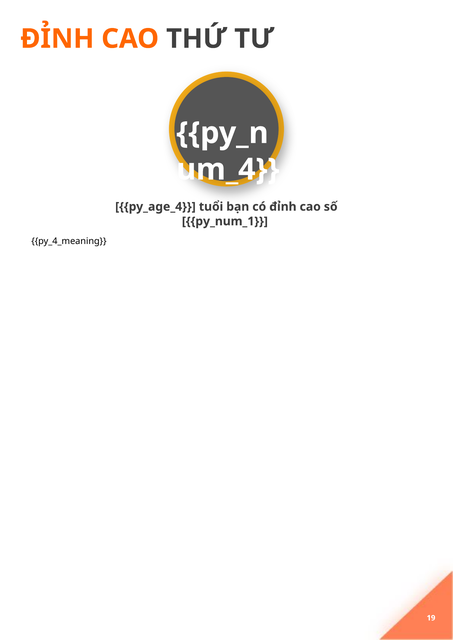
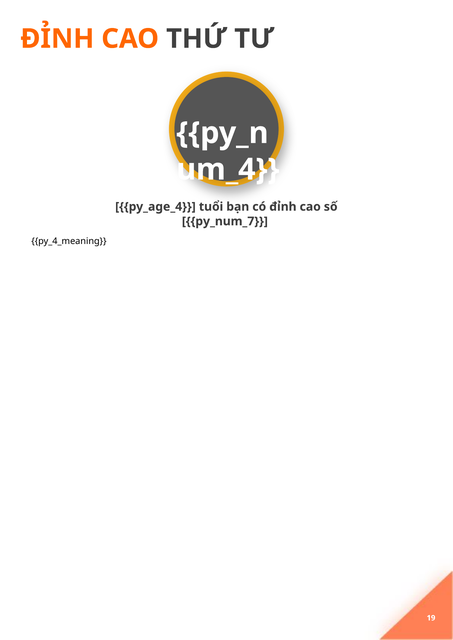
py_num_1: py_num_1 -> py_num_7 (225, 221)
